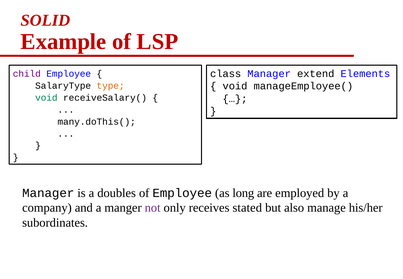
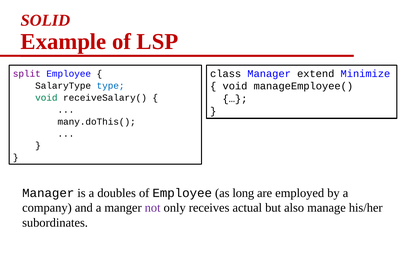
Elements: Elements -> Minimize (365, 74)
child: child -> split (27, 74)
type colour: orange -> blue (111, 86)
stated: stated -> actual (247, 208)
